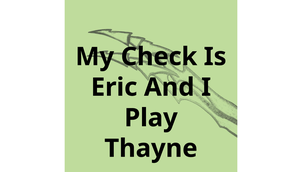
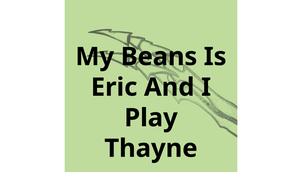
Check: Check -> Beans (159, 57)
